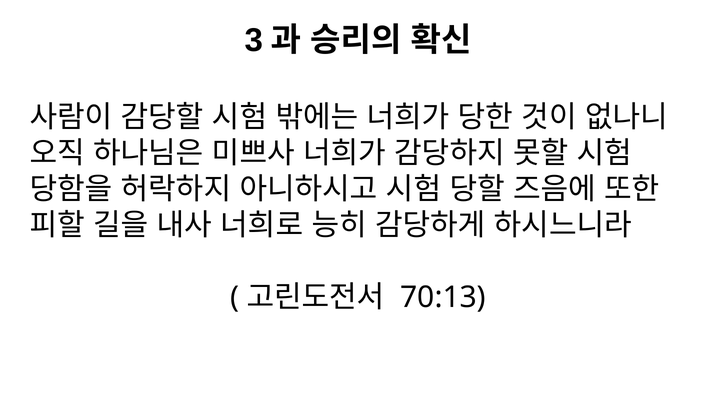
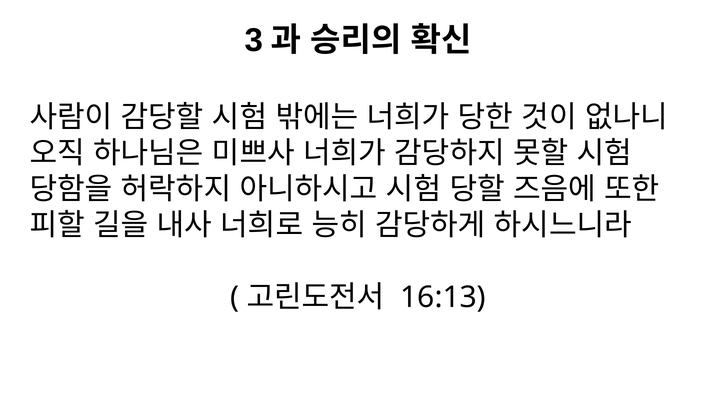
70:13: 70:13 -> 16:13 (443, 298)
